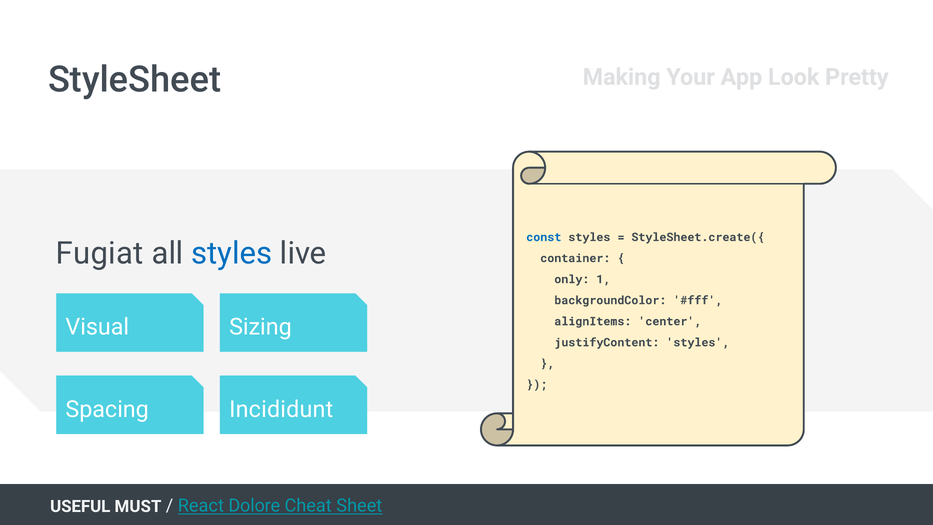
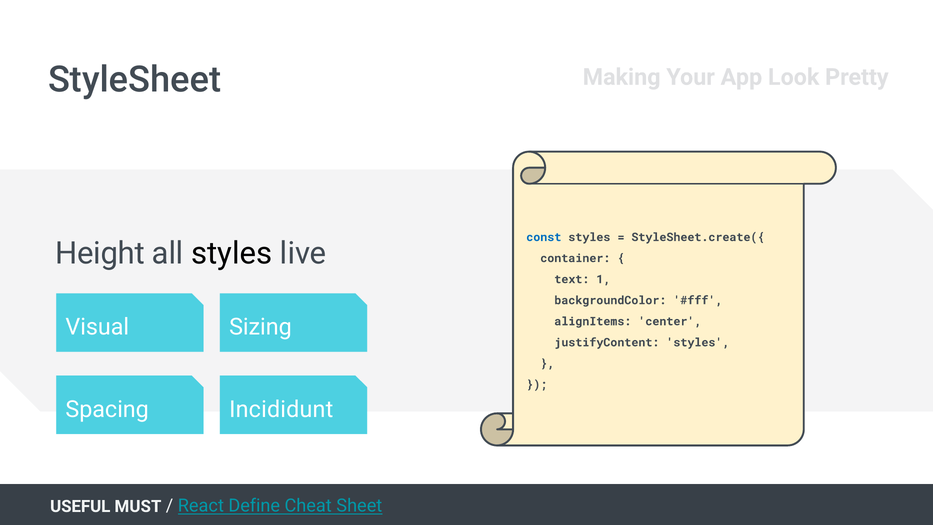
Fugiat: Fugiat -> Height (100, 254)
styles colour: blue -> black (232, 254)
only: only -> text (572, 279)
Dolore: Dolore -> Define (254, 506)
